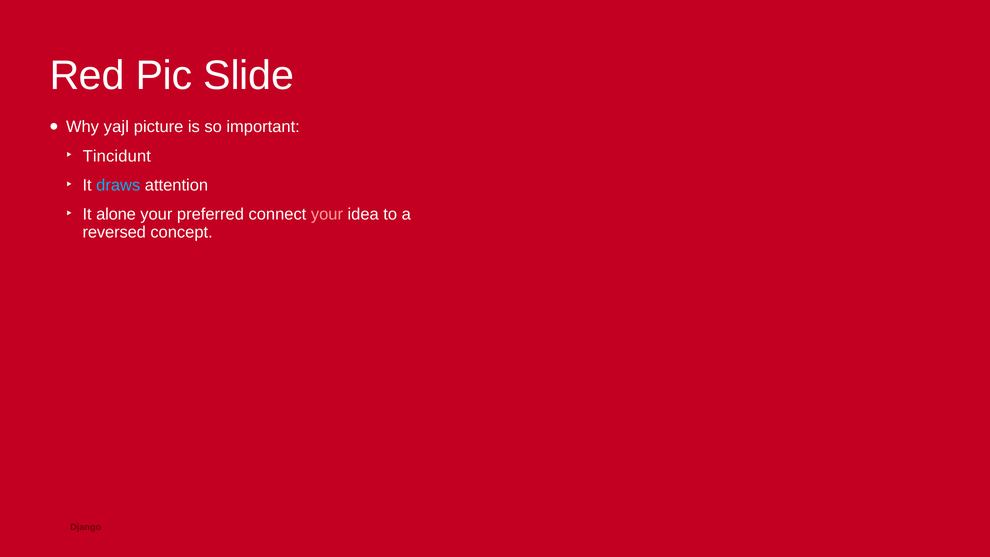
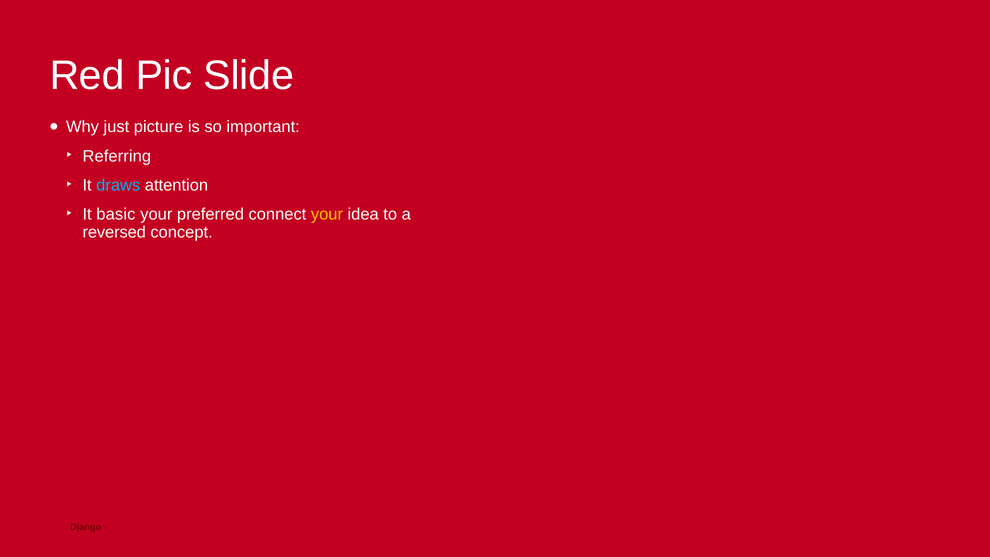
yajl: yajl -> just (116, 127)
Tincidunt: Tincidunt -> Referring (117, 156)
alone: alone -> basic (116, 214)
your colour: pink -> yellow (327, 214)
